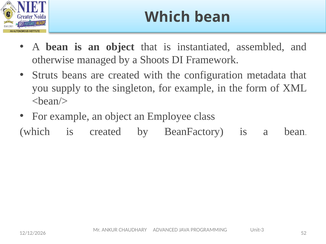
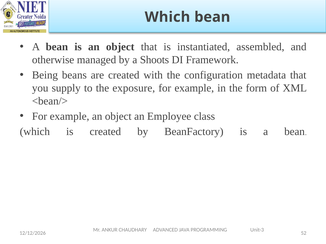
Struts: Struts -> Being (45, 75)
singleton: singleton -> exposure (134, 88)
